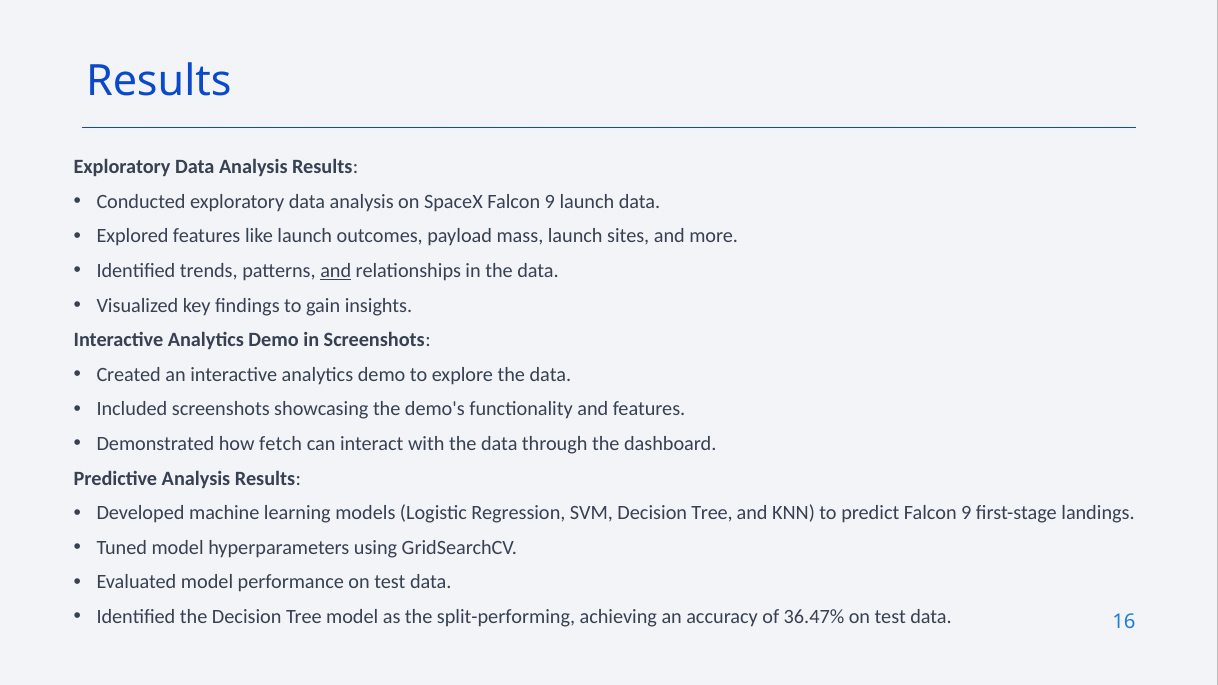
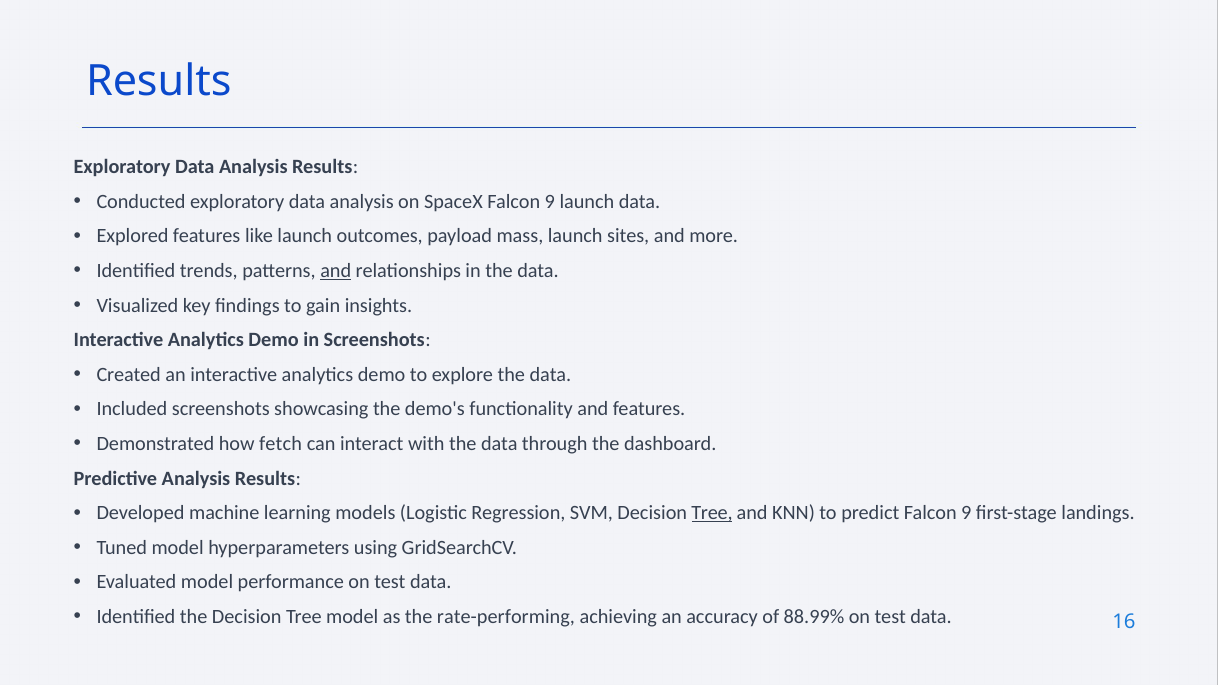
Tree underline: none -> present (712, 513)
split-performing: split-performing -> rate-performing (506, 617)
36.47%: 36.47% -> 88.99% (814, 617)
